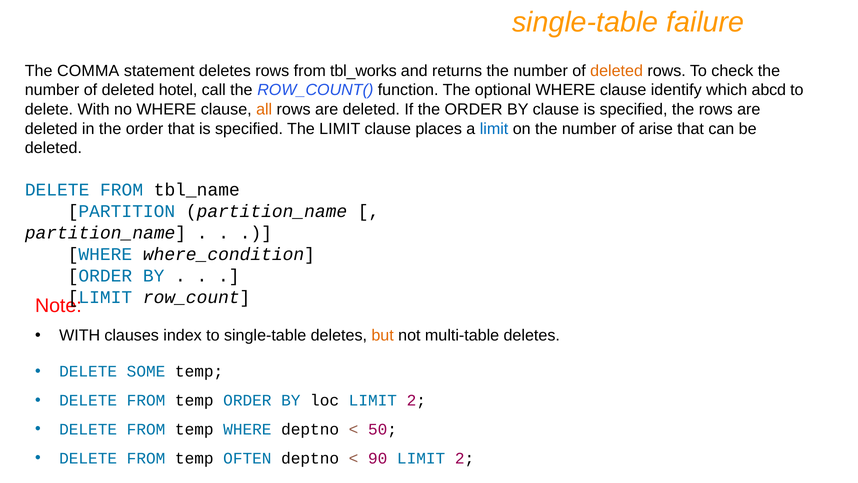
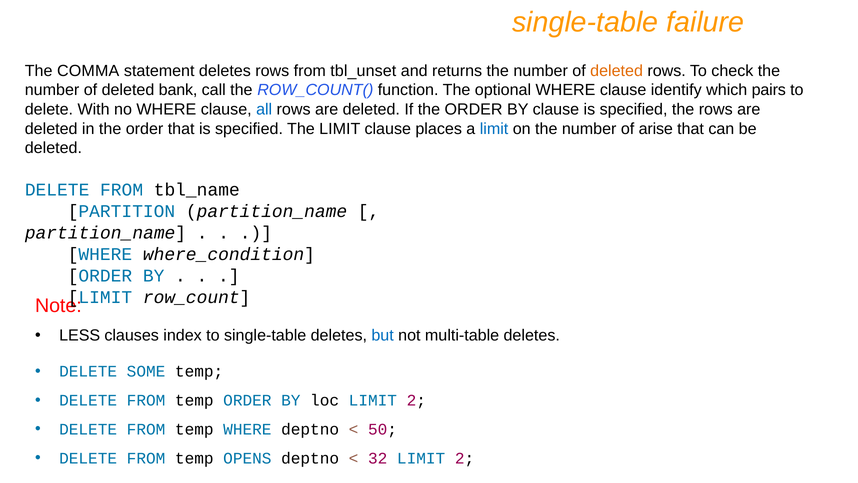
tbl_works: tbl_works -> tbl_unset (363, 71)
hotel: hotel -> bank (178, 90)
abcd: abcd -> pairs (769, 90)
all colour: orange -> blue (264, 109)
WITH: WITH -> LESS (80, 335)
but colour: orange -> blue (383, 335)
OFTEN: OFTEN -> OPENS (247, 458)
90: 90 -> 32 (378, 458)
